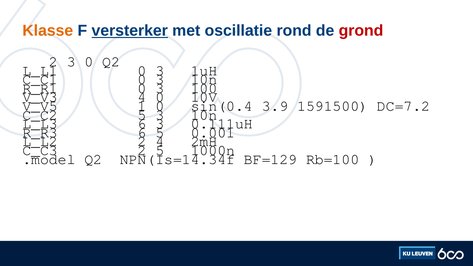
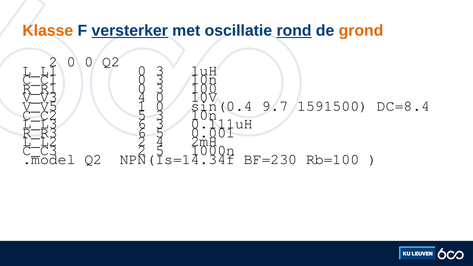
rond underline: none -> present (294, 31)
grond colour: red -> orange (361, 31)
3: 3 -> 0 (71, 62)
3.9: 3.9 -> 9.7 (275, 106)
DC=7.2: DC=7.2 -> DC=8.4 (404, 106)
BF=129: BF=129 -> BF=230 (271, 159)
